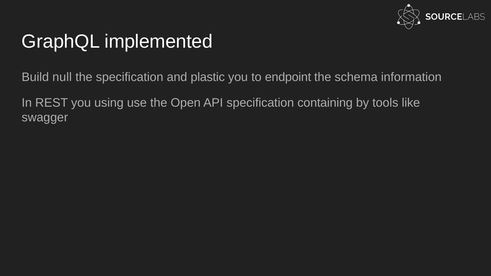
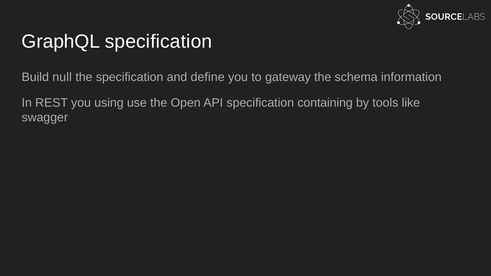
GraphQL implemented: implemented -> specification (158, 42)
plastic: plastic -> define (208, 77)
endpoint: endpoint -> gateway (288, 77)
